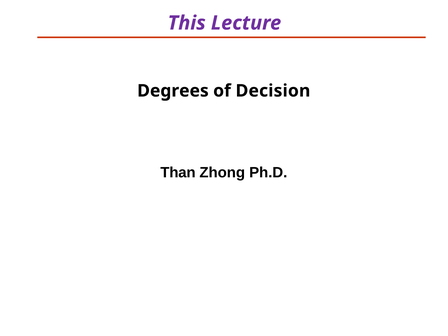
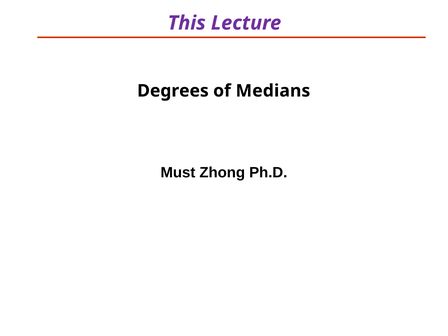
Decision: Decision -> Medians (273, 91)
Than: Than -> Must (178, 172)
